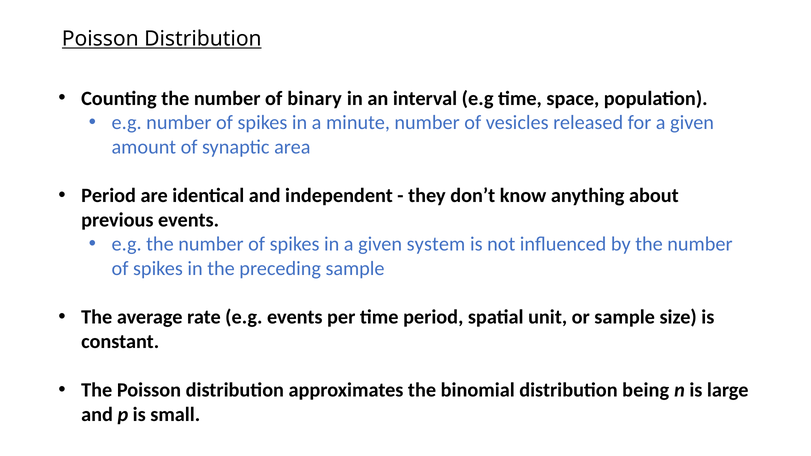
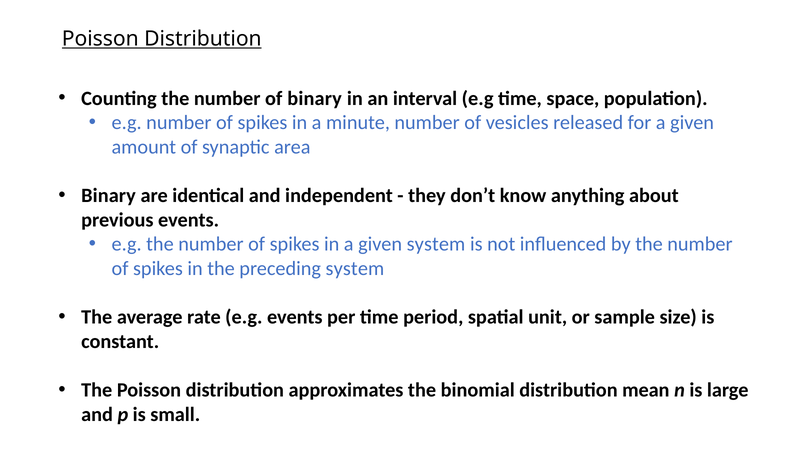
Period: Period -> Binary (108, 196)
preceding sample: sample -> system (355, 269)
being: being -> mean (646, 390)
